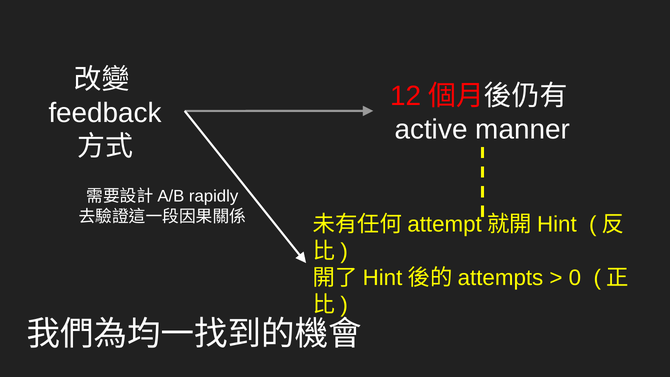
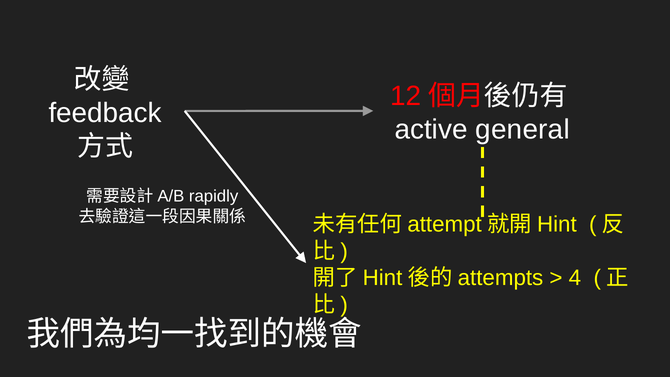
manner: manner -> general (523, 130)
0: 0 -> 4 (575, 278)
